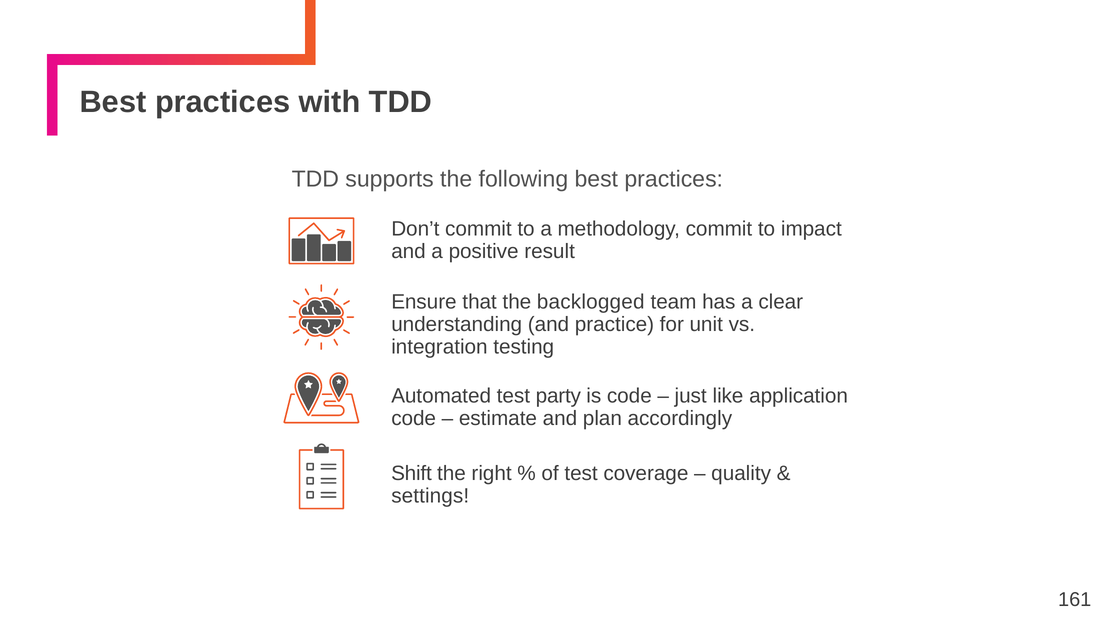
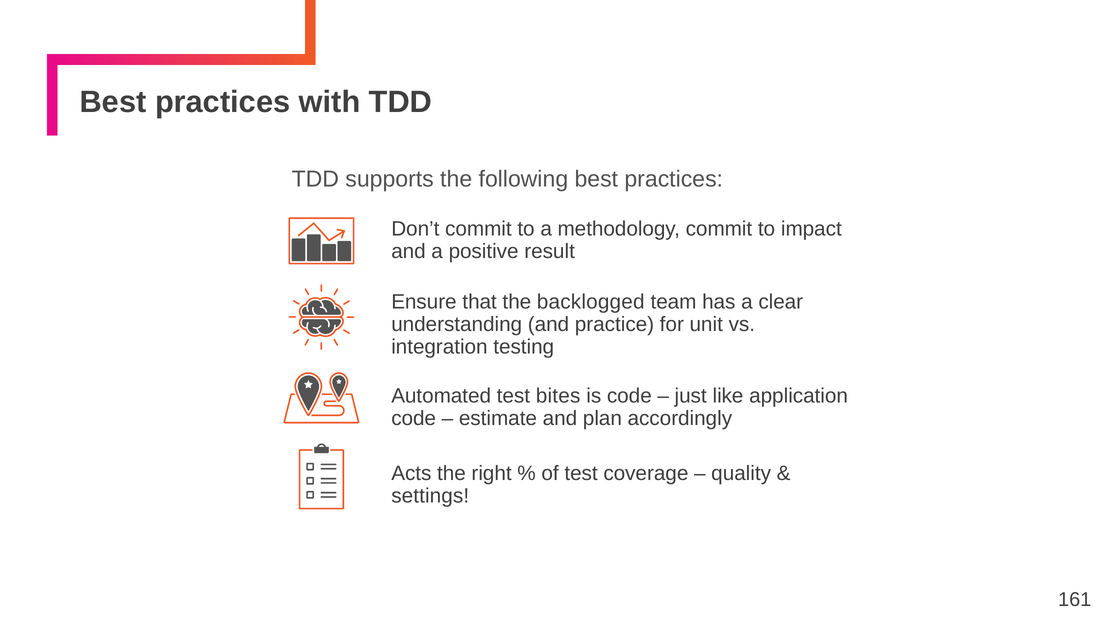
party: party -> bites (558, 396)
Shift: Shift -> Acts (411, 473)
